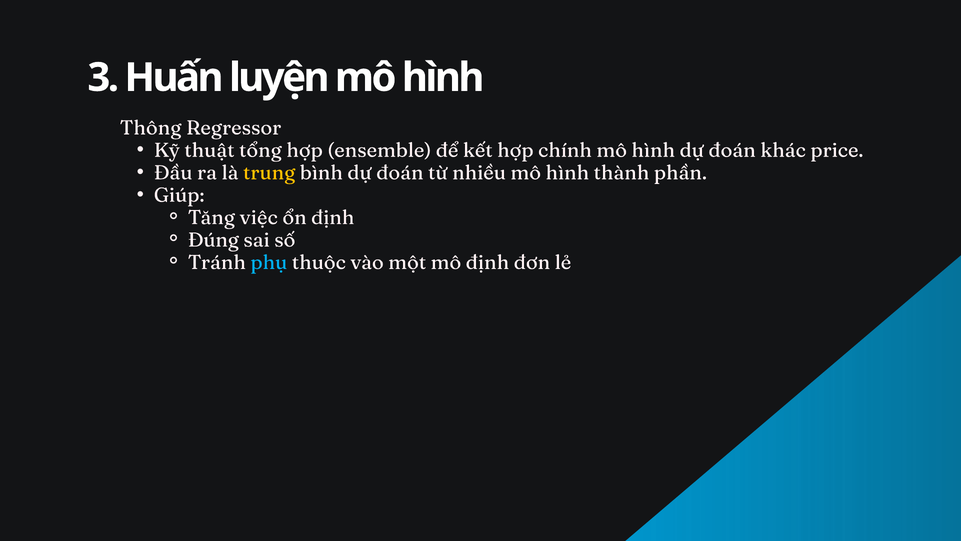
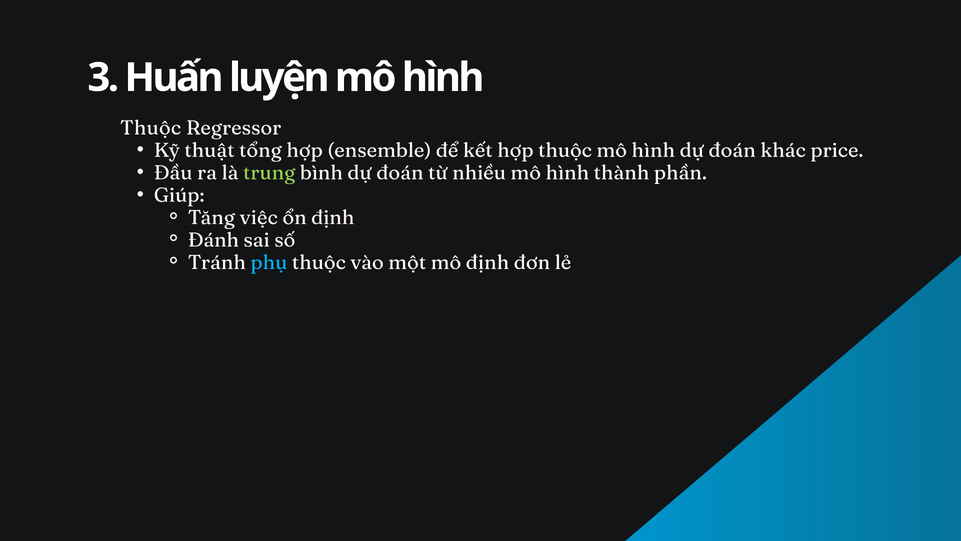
Thông: Thông -> Thuộc (151, 128)
hợp chính: chính -> thuộc (565, 150)
trung colour: yellow -> light green (269, 173)
Đúng: Đúng -> Đánh (213, 240)
